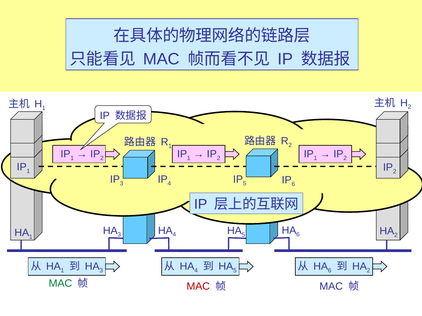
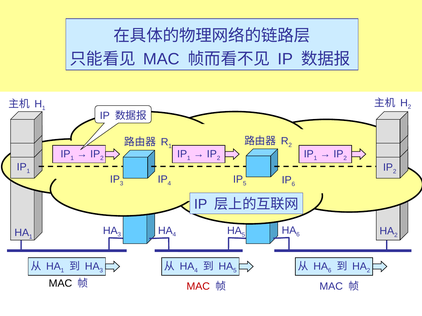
MAC colour: green -> black (60, 284)
